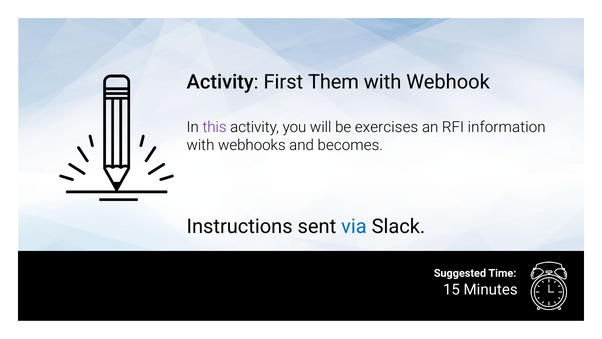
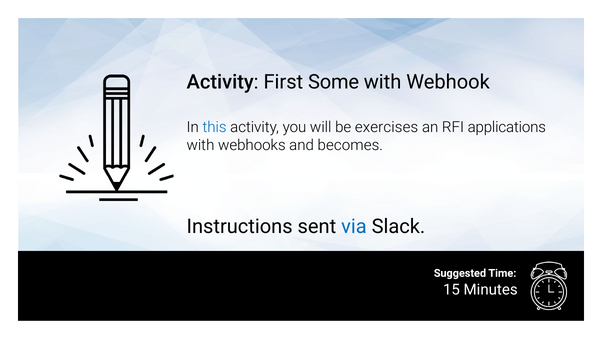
Them: Them -> Some (334, 82)
this colour: purple -> blue (215, 127)
information: information -> applications (507, 127)
